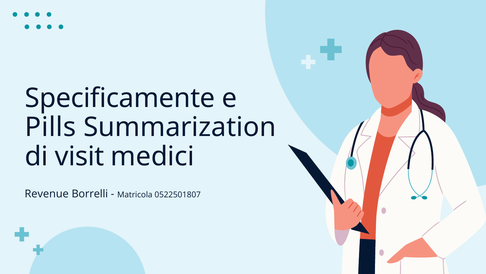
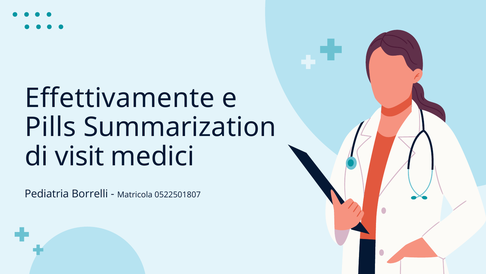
Specificamente: Specificamente -> Effettivamente (120, 98)
Revenue: Revenue -> Pediatria (47, 193)
